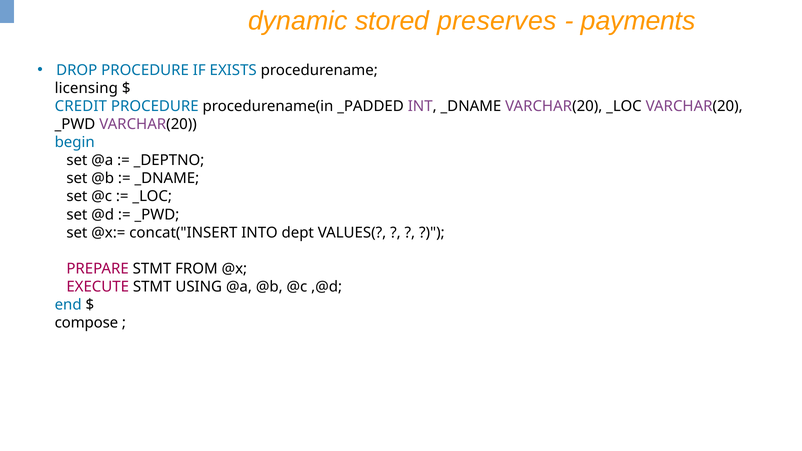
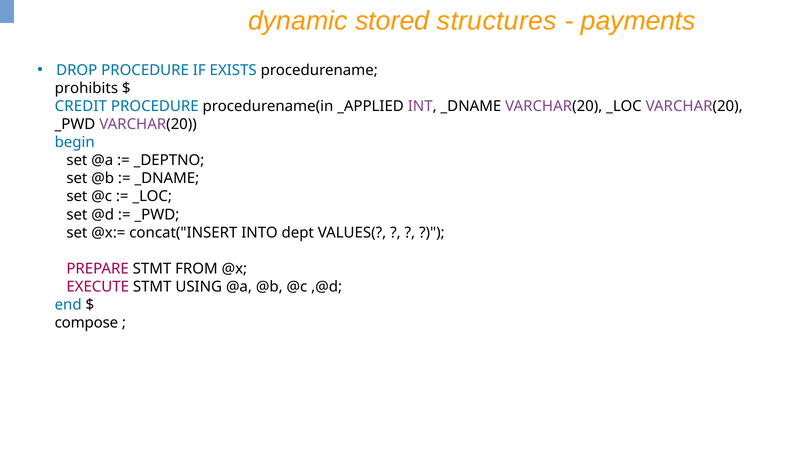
preserves: preserves -> structures (497, 21)
licensing: licensing -> prohibits (86, 88)
_PADDED: _PADDED -> _APPLIED (371, 106)
